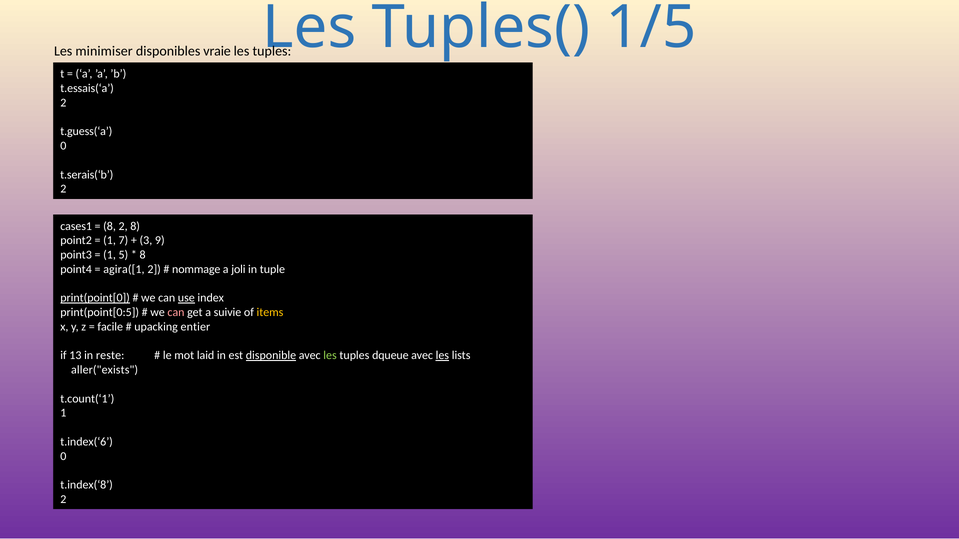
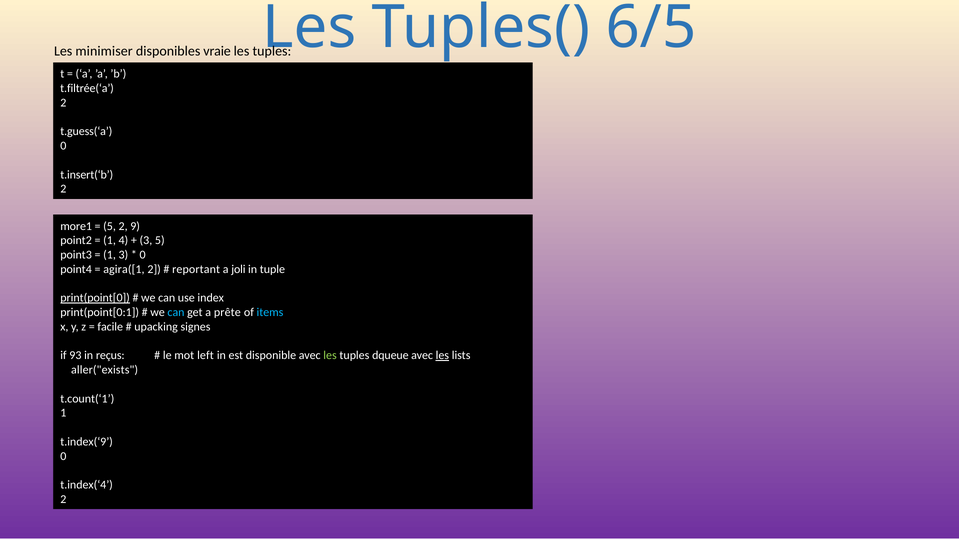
1/5: 1/5 -> 6/5 (651, 27)
t.essais(‘a: t.essais(‘a -> t.filtrée(‘a (87, 88)
t.serais(‘b: t.serais(‘b -> t.insert(‘b (87, 175)
cases1: cases1 -> more1 (76, 226)
8: 8 -> 5 (110, 226)
2 8: 8 -> 9 (135, 226)
7: 7 -> 4 (123, 241)
3 9: 9 -> 5 (160, 241)
1 5: 5 -> 3 (123, 255)
8: 8 -> 0 (143, 255)
nommage: nommage -> reportant (196, 269)
use underline: present -> none (186, 298)
print(point[0:5: print(point[0:5 -> print(point[0:1 (100, 313)
can colour: pink -> light blue (176, 313)
suivie: suivie -> prête (227, 313)
items colour: yellow -> light blue (270, 313)
entier: entier -> signes (195, 327)
13: 13 -> 93 (75, 356)
reste: reste -> reçus (110, 356)
laid: laid -> left (205, 356)
disponible underline: present -> none (271, 356)
t.index(‘6: t.index(‘6 -> t.index(‘9 (87, 442)
t.index(‘8: t.index(‘8 -> t.index(‘4 (87, 485)
